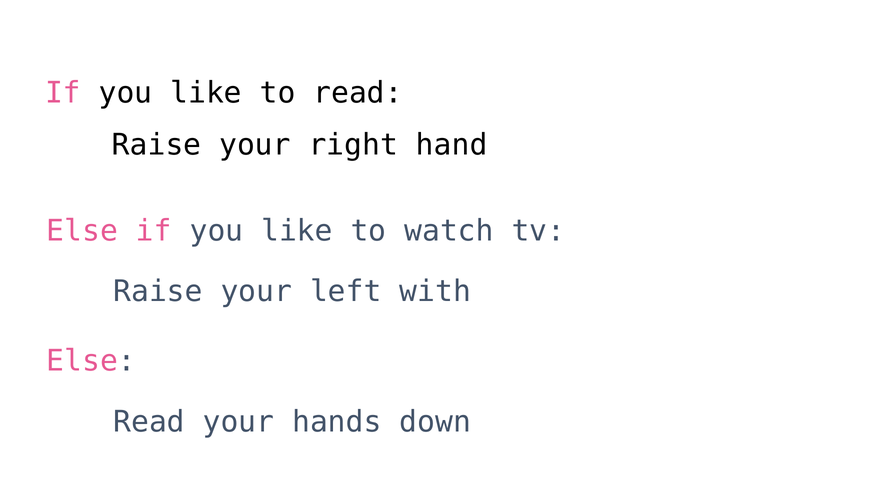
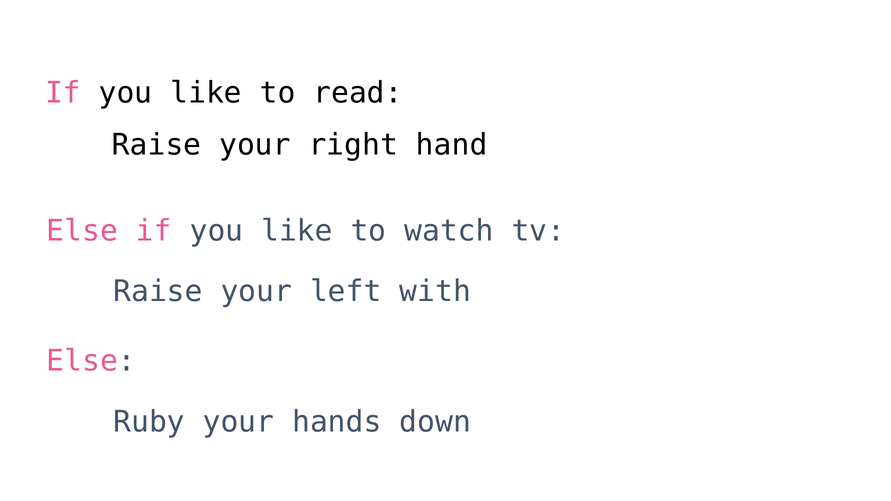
Read: Read -> Ruby (149, 422)
